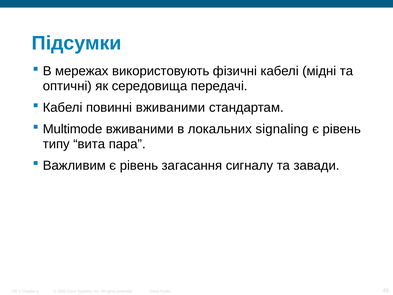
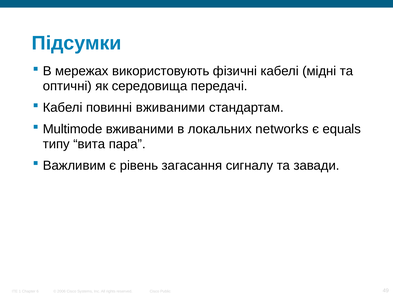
signaling: signaling -> networks (282, 129)
рівень: рівень -> equals (342, 129)
